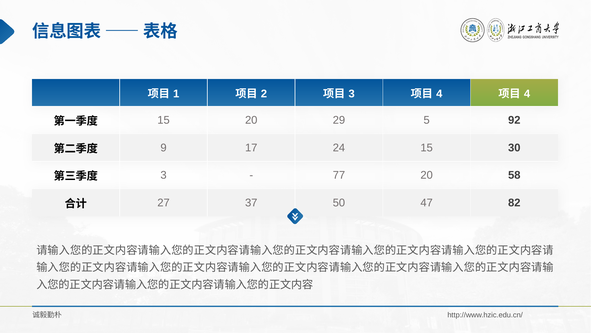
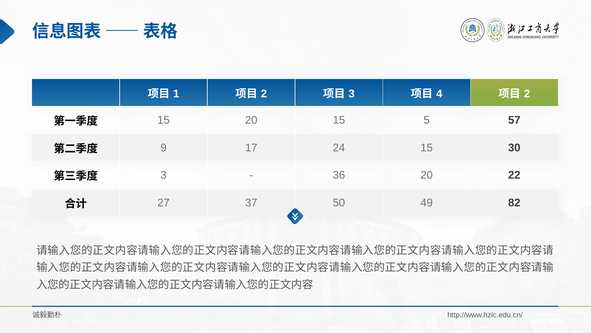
4: 4 -> 2 (527, 94)
20 29: 29 -> 15 (339, 120)
92: 92 -> 57 (514, 120)
77: 77 -> 36 (339, 175)
58: 58 -> 22 (514, 175)
47: 47 -> 49 (427, 202)
